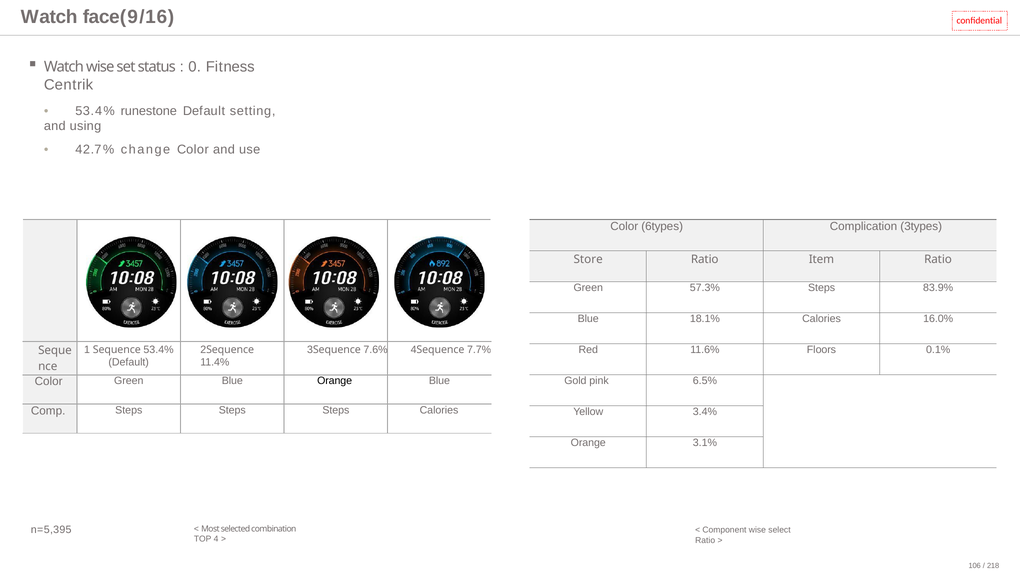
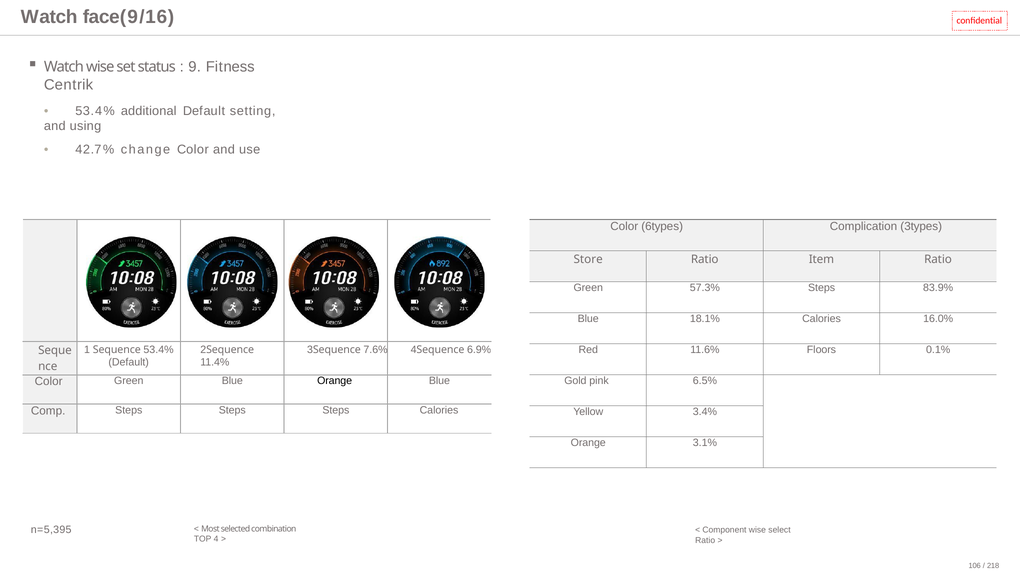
0: 0 -> 9 (195, 67)
runestone: runestone -> additional (149, 111)
7.7%: 7.7% -> 6.9% (479, 349)
